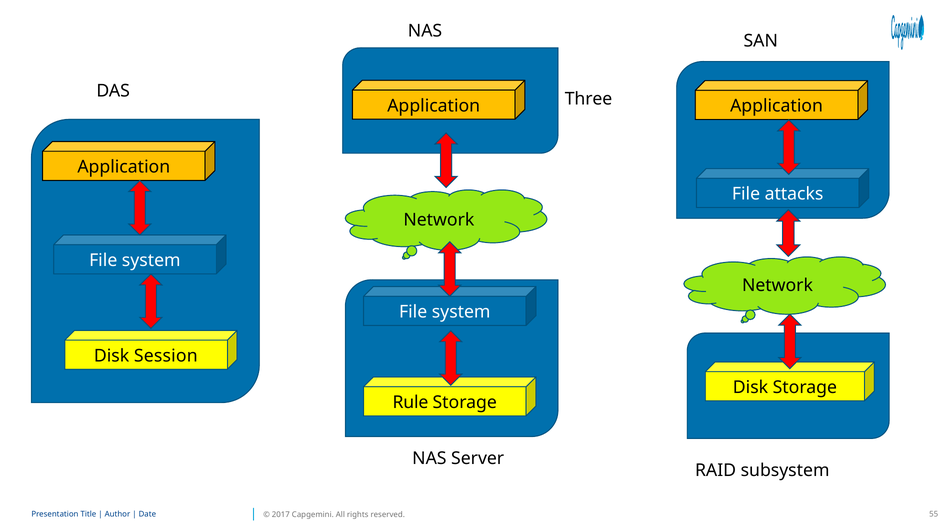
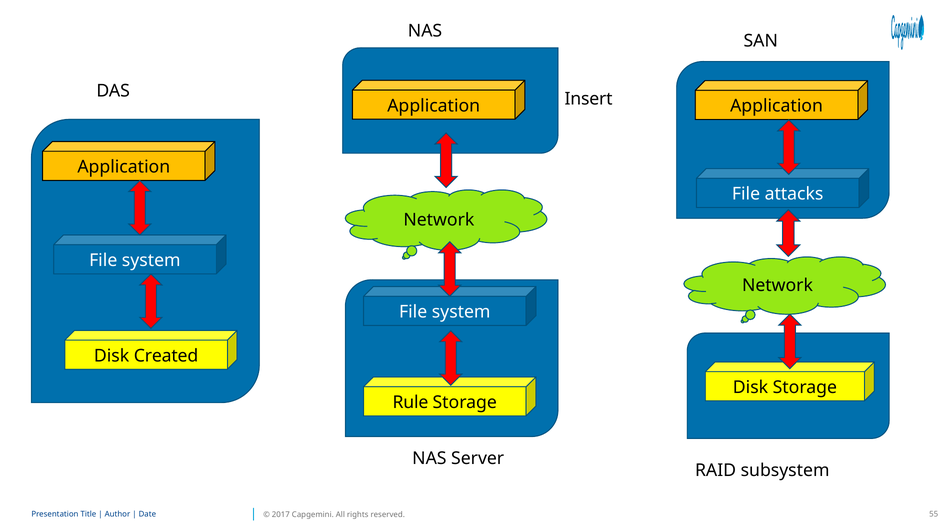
Three: Three -> Insert (589, 99)
Session: Session -> Created (166, 356)
